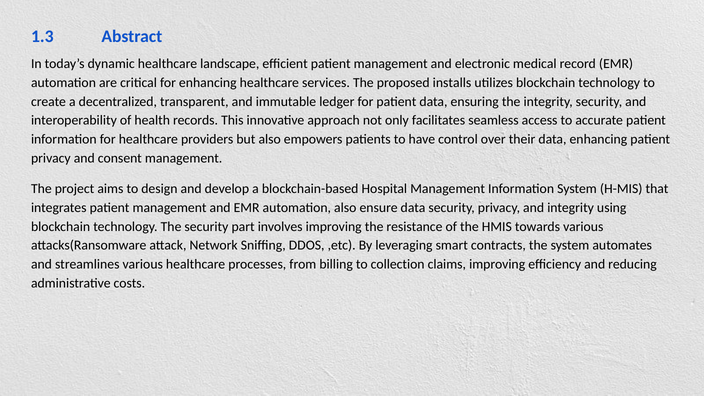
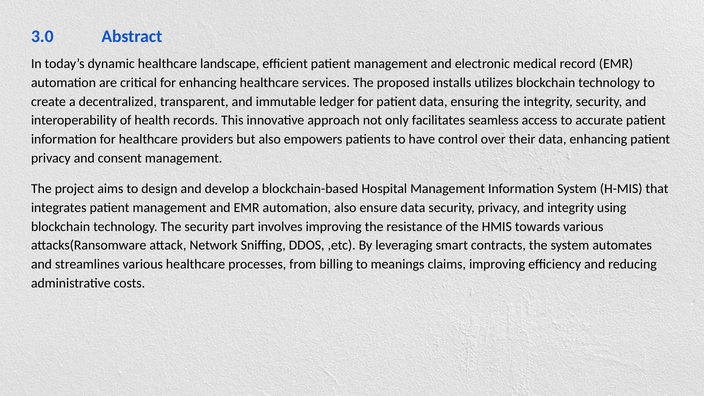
1.3: 1.3 -> 3.0 (42, 36)
collection: collection -> meanings (398, 264)
